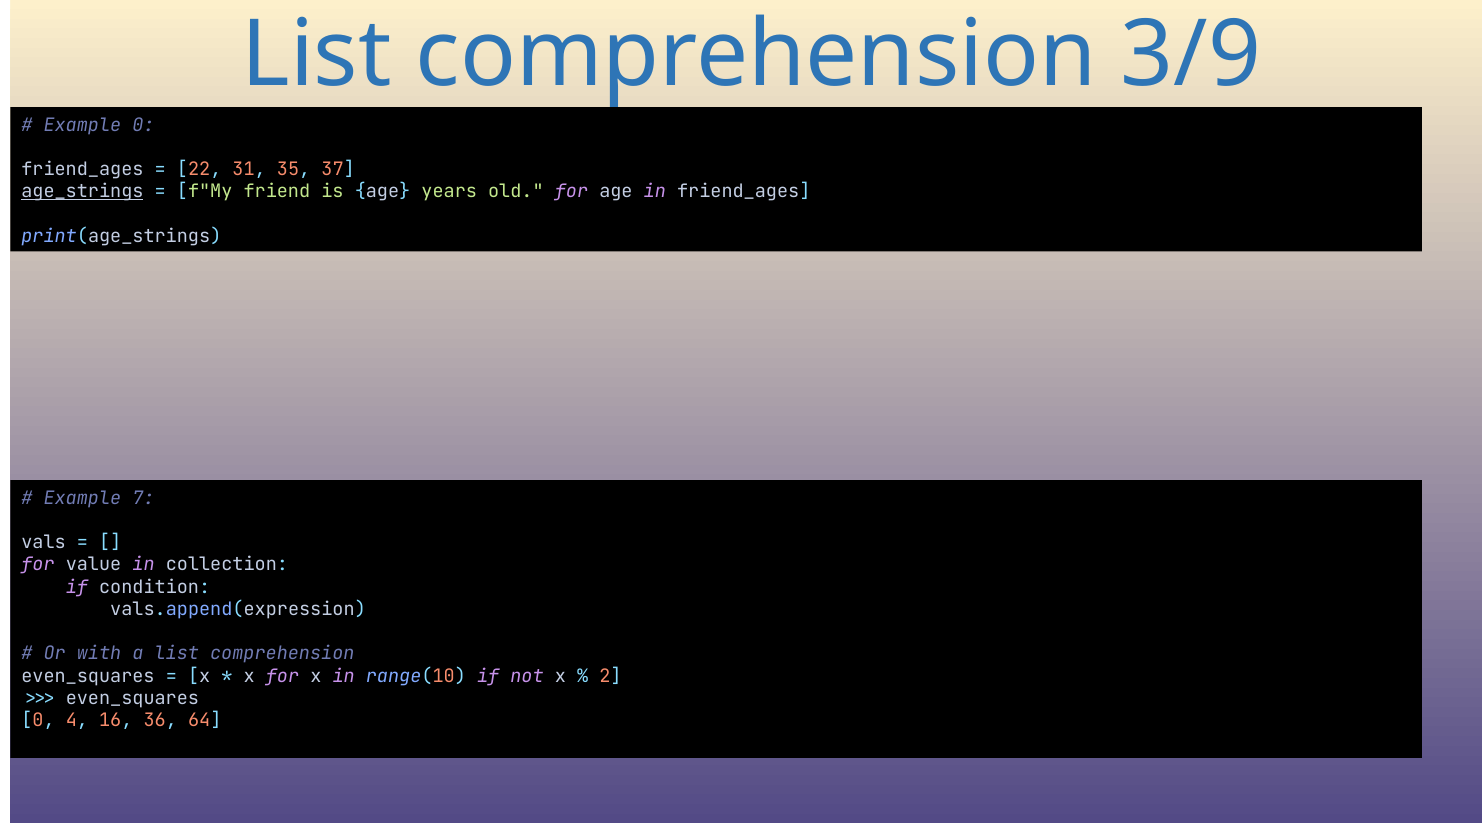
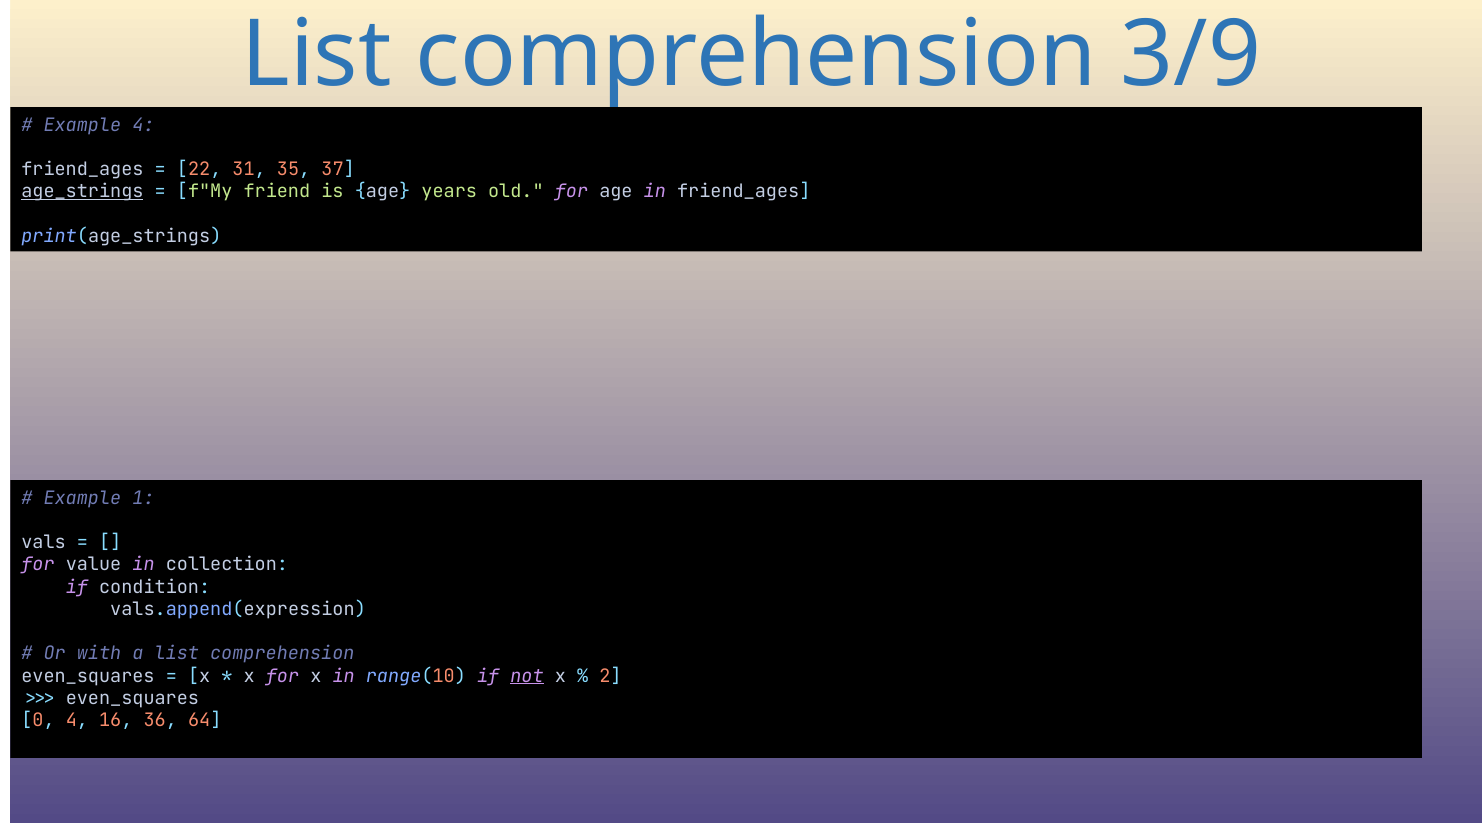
Example 0: 0 -> 4 (143, 125)
7: 7 -> 1 (143, 498)
not underline: none -> present (527, 676)
